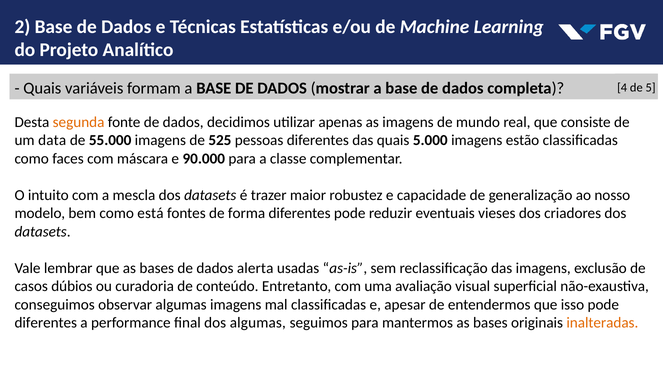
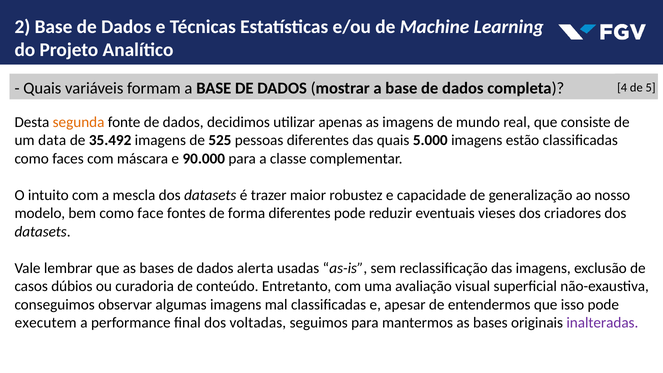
55.000: 55.000 -> 35.492 (110, 140)
está: está -> face (150, 213)
diferentes: diferentes -> executem (46, 323)
dos algumas: algumas -> voltadas (258, 323)
inalteradas colour: orange -> purple (602, 323)
